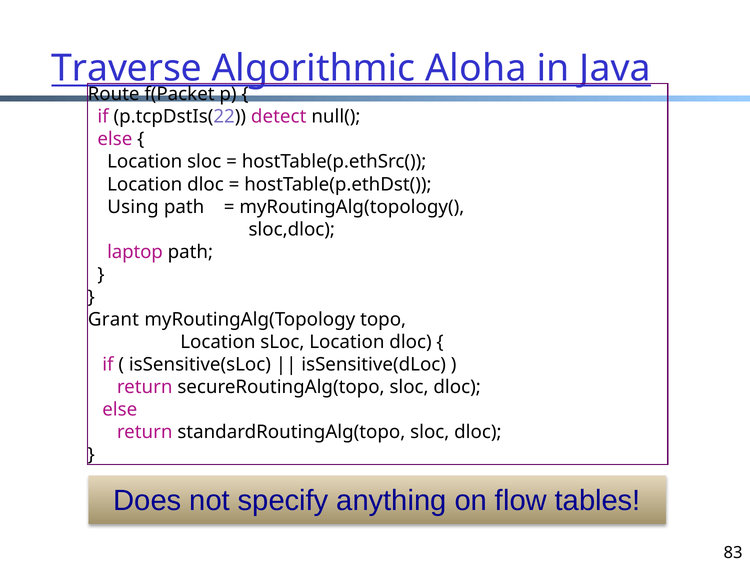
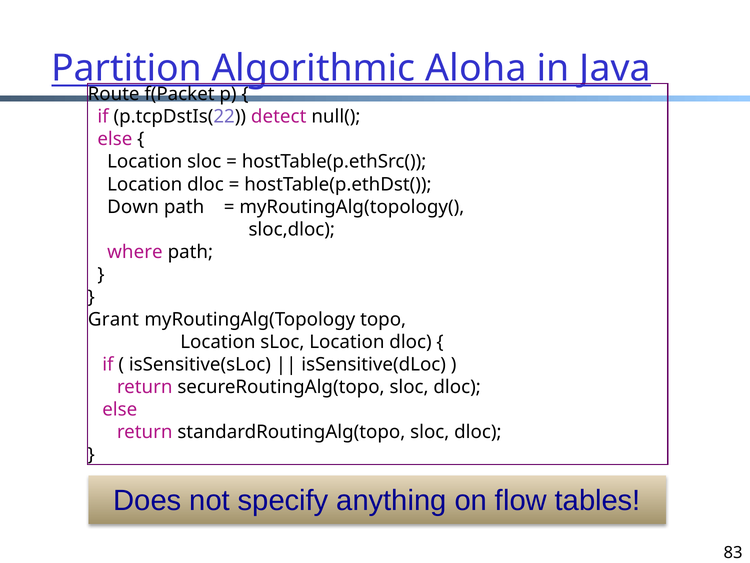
Traverse: Traverse -> Partition (127, 68)
Using: Using -> Down (133, 207)
laptop: laptop -> where (135, 252)
